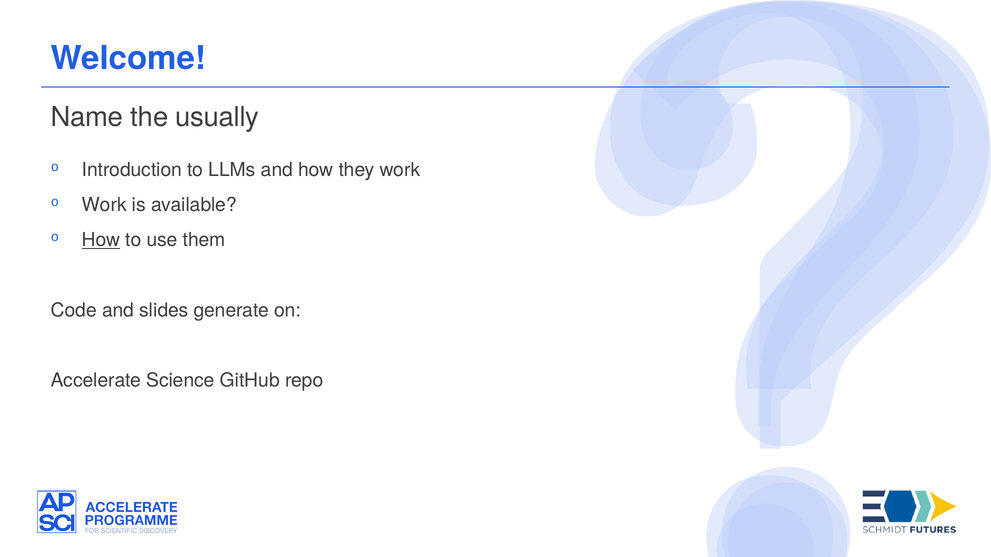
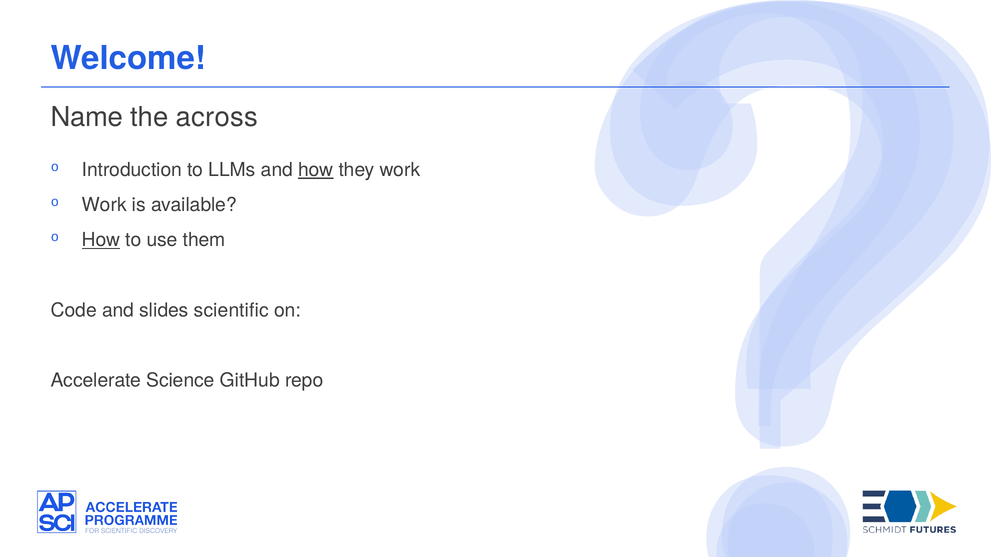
usually: usually -> across (217, 117)
how underline: none -> present (316, 170)
generate: generate -> scientific (231, 310)
